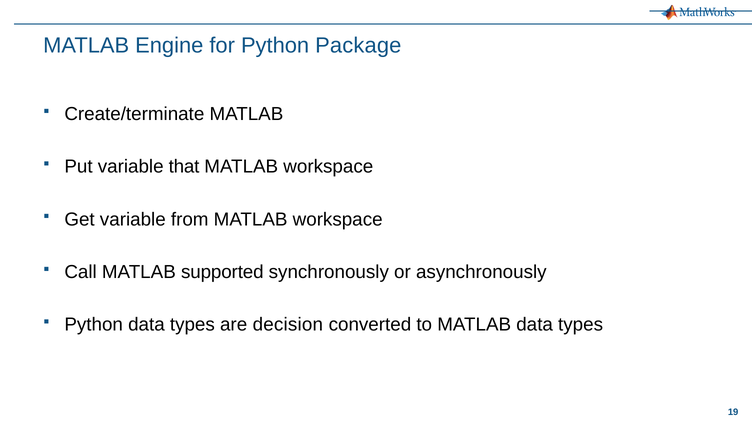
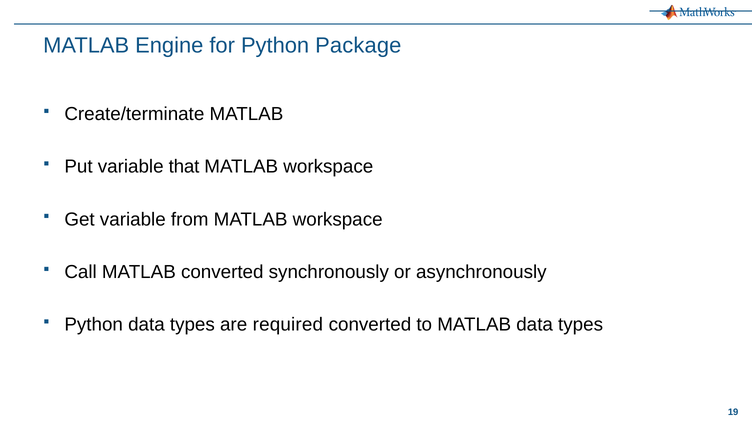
MATLAB supported: supported -> converted (222, 272)
decision: decision -> required (288, 325)
